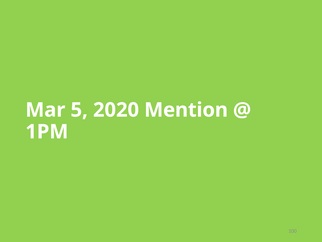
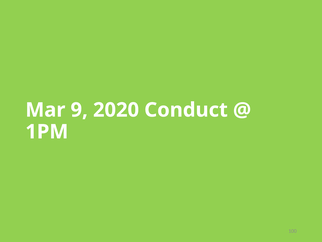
5: 5 -> 9 (79, 110)
Mention: Mention -> Conduct (186, 110)
